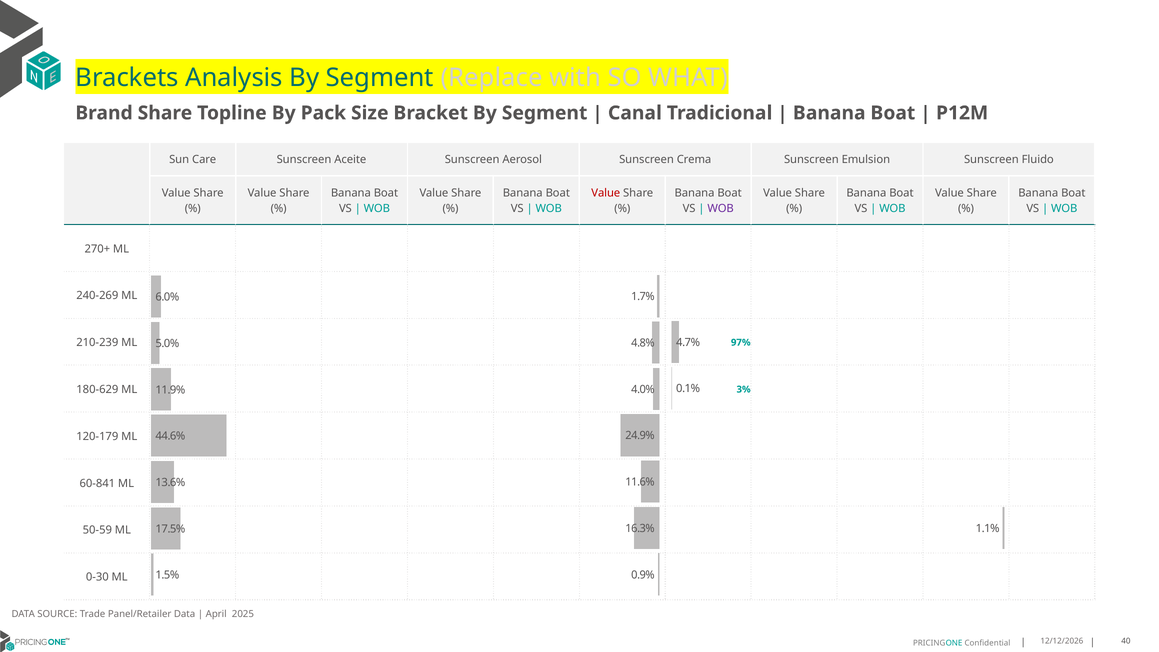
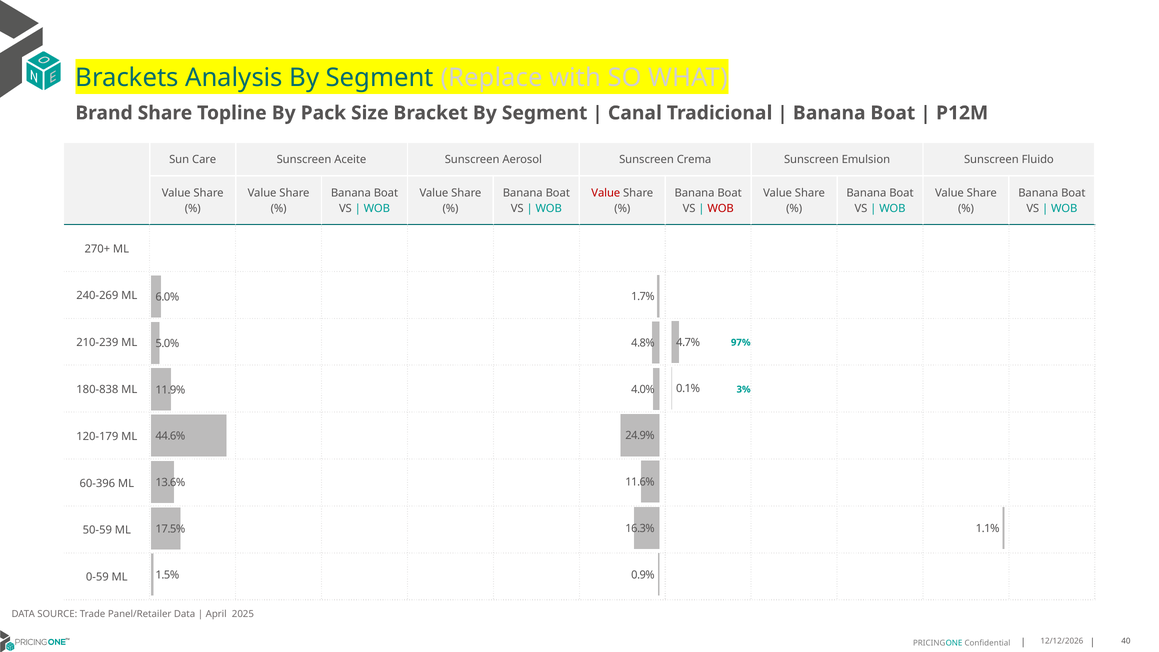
WOB colour: purple -> red (721, 208)
180-629: 180-629 -> 180-838 (97, 390)
60-841: 60-841 -> 60-396 (97, 483)
0-30: 0-30 -> 0-59 (97, 577)
